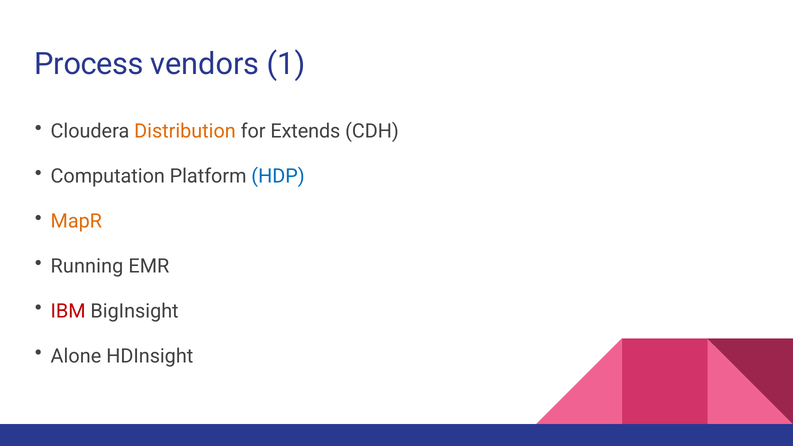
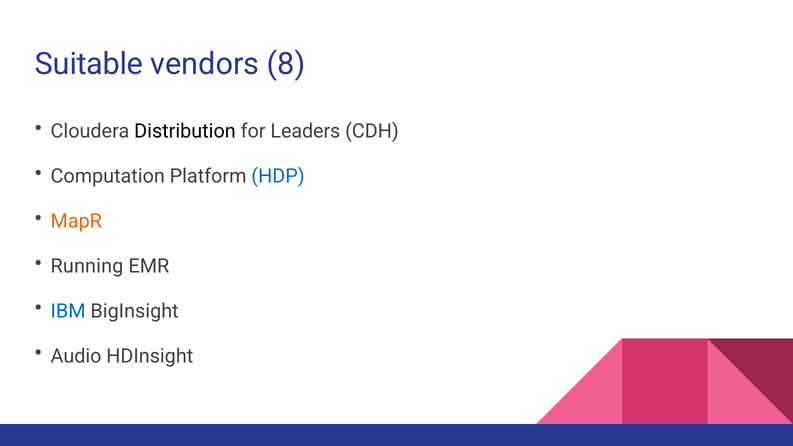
Process: Process -> Suitable (89, 64)
1: 1 -> 8 (286, 64)
Distribution colour: orange -> black (185, 131)
Extends: Extends -> Leaders (305, 131)
IBM colour: red -> blue (68, 311)
Alone: Alone -> Audio (76, 356)
